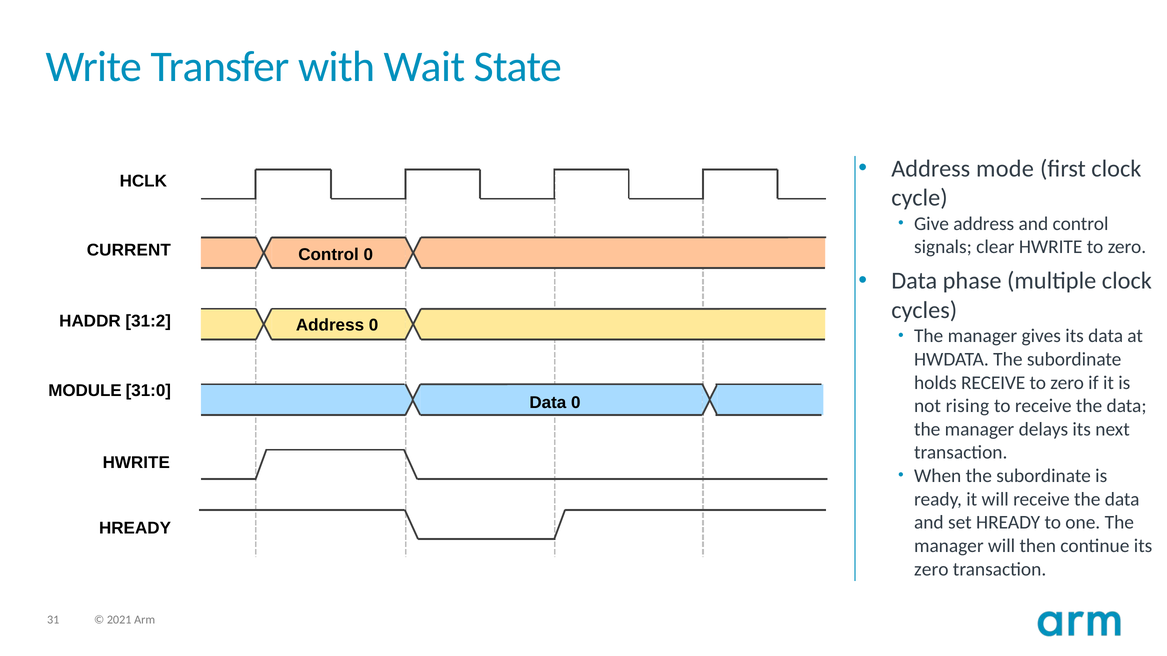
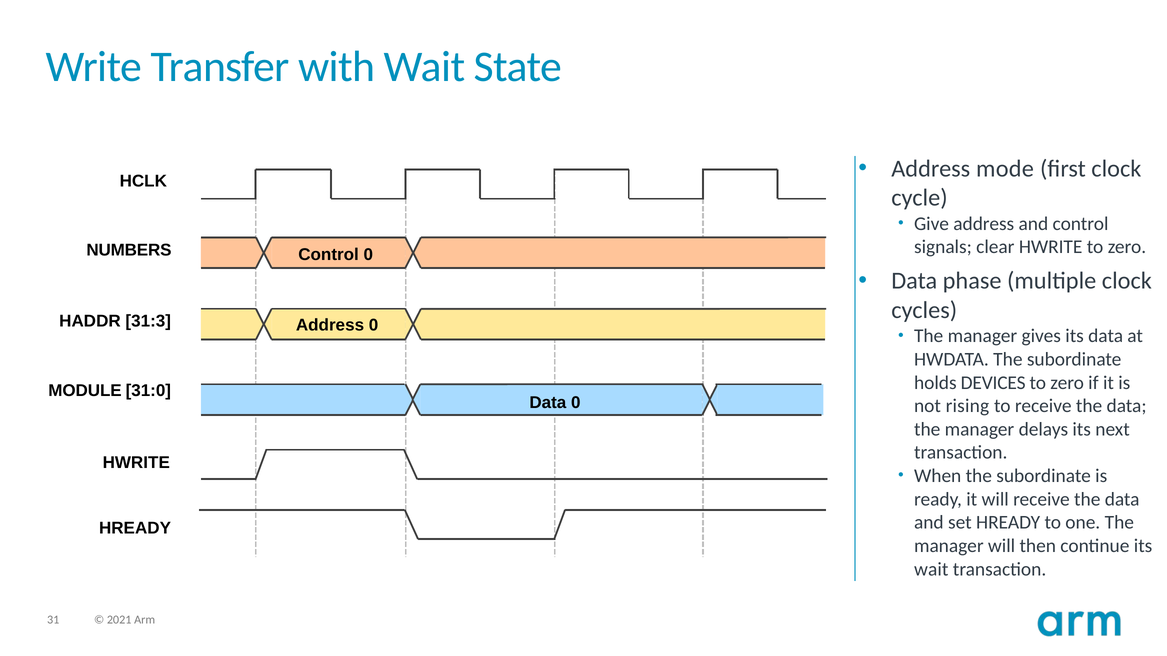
CURRENT: CURRENT -> NUMBERS (129, 250)
31:2: 31:2 -> 31:3 (148, 322)
holds RECEIVE: RECEIVE -> DEVICES (993, 383)
zero: zero -> wait (931, 570)
